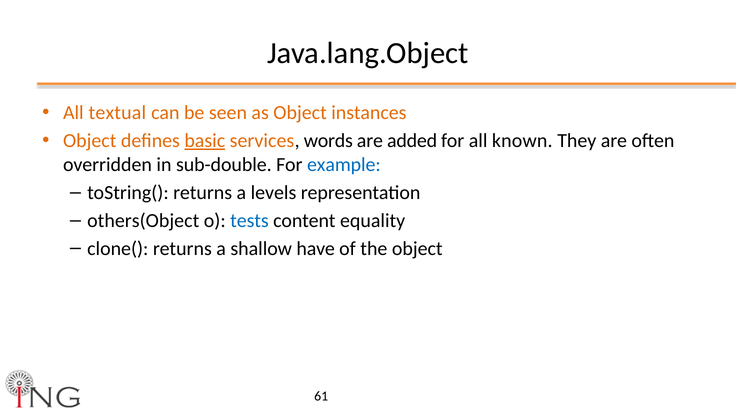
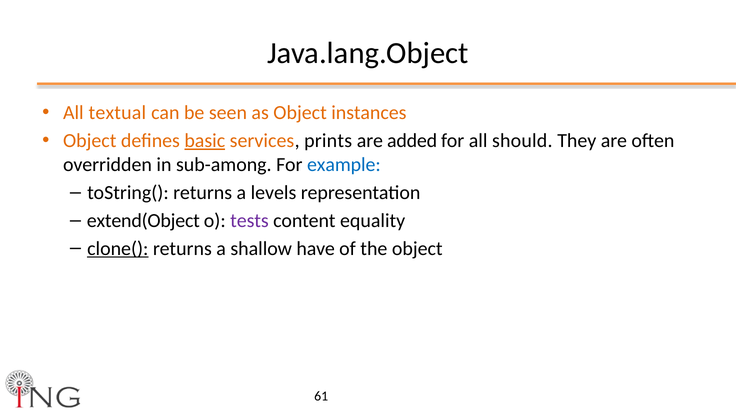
words: words -> prints (328, 141)
known: known -> should (522, 141)
sub-double: sub-double -> sub-among (224, 165)
others(Object: others(Object -> extend(Object (143, 221)
tests colour: blue -> purple (249, 221)
clone( underline: none -> present (118, 249)
